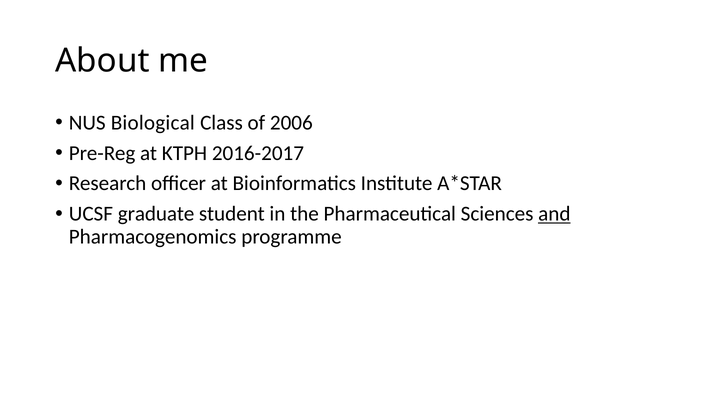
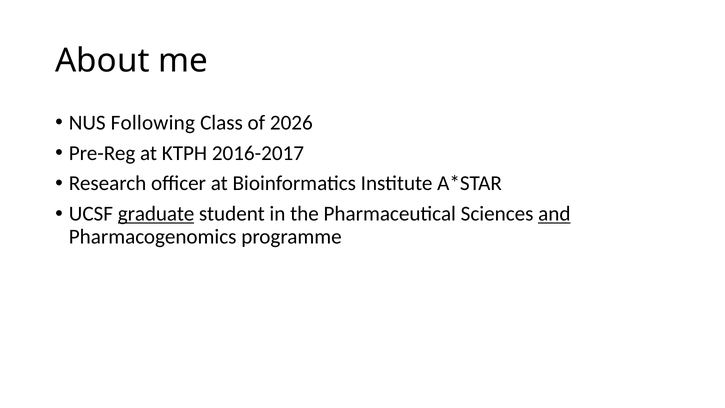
Biological: Biological -> Following (153, 123)
2006: 2006 -> 2026 (291, 123)
graduate underline: none -> present (156, 214)
